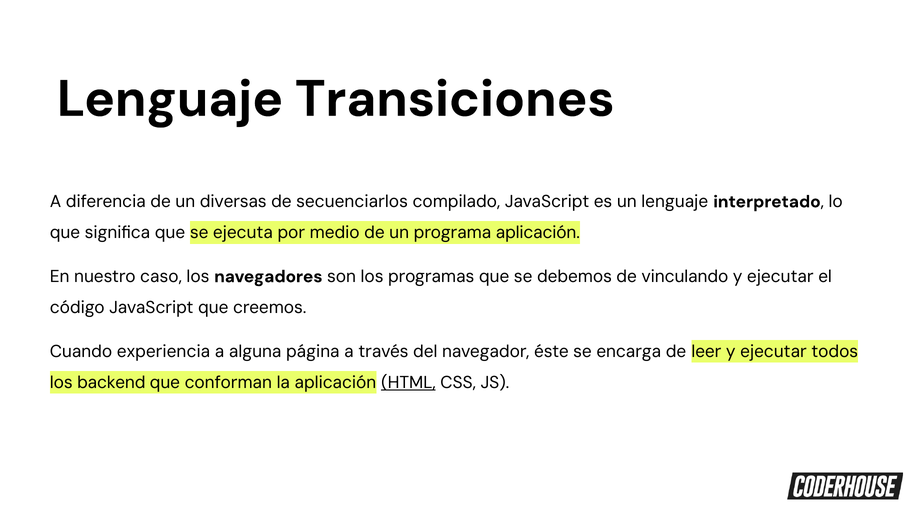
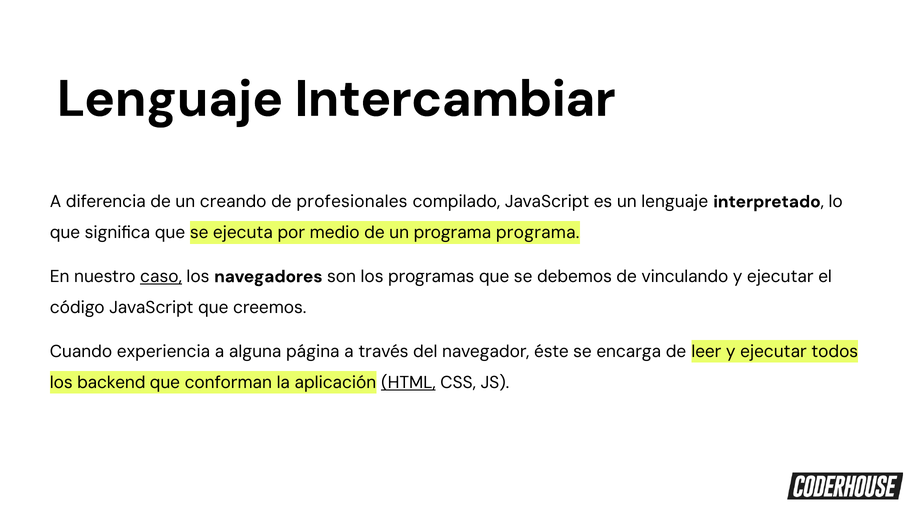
Transiciones: Transiciones -> Intercambiar (455, 99)
diversas: diversas -> creando (233, 202)
secuenciarlos: secuenciarlos -> profesionales (352, 202)
programa aplicación: aplicación -> programa (538, 233)
caso underline: none -> present (161, 277)
